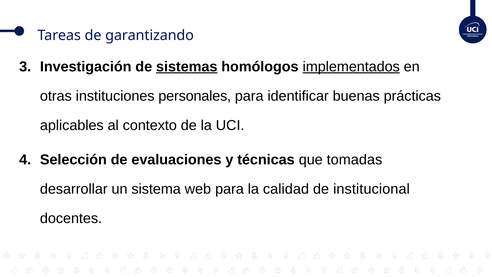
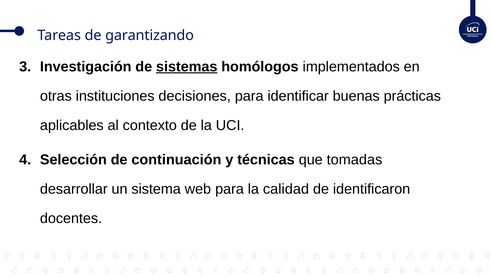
implementados underline: present -> none (351, 67)
personales: personales -> decisiones (195, 96)
evaluaciones: evaluaciones -> continuación (176, 160)
institucional: institucional -> identificaron (372, 189)
